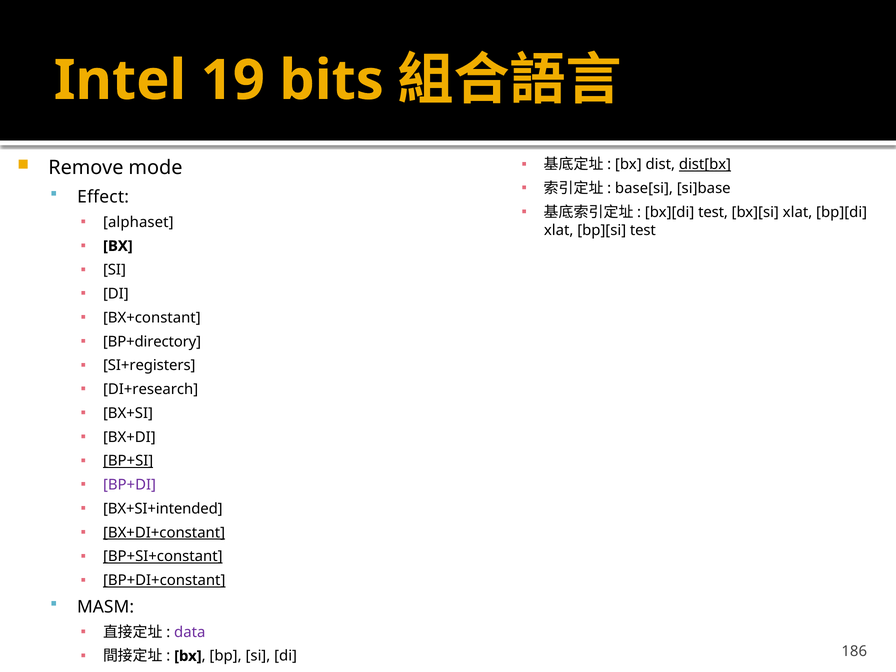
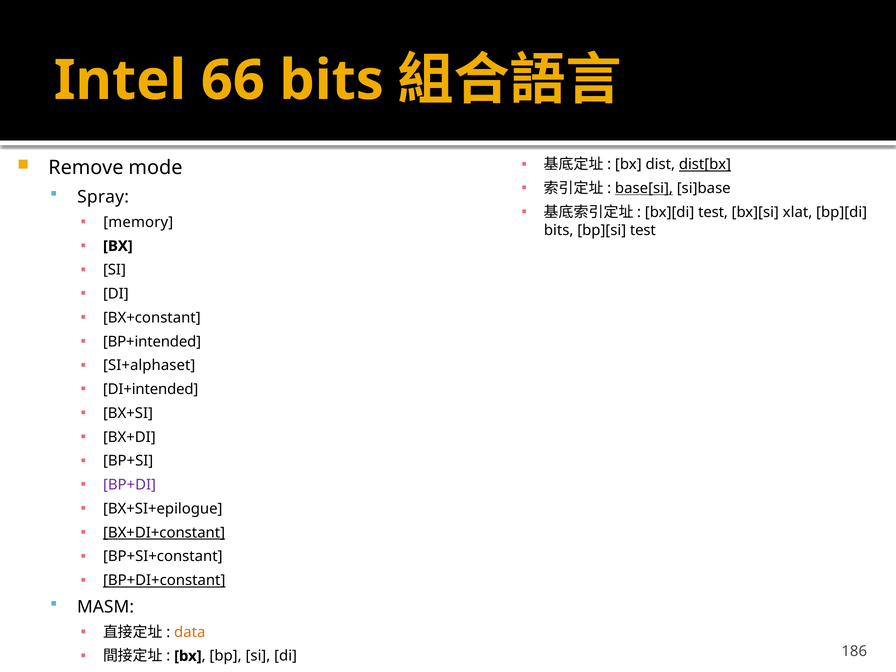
19: 19 -> 66 (233, 80)
base[si underline: none -> present (644, 188)
Effect: Effect -> Spray (103, 197)
alphaset: alphaset -> memory (138, 222)
xlat: xlat -> bits (559, 230)
BP+directory: BP+directory -> BP+intended (152, 342)
SI+registers: SI+registers -> SI+alphaset (149, 365)
DI+research: DI+research -> DI+intended (151, 389)
BP+SI underline: present -> none (128, 461)
BX+SI+intended: BX+SI+intended -> BX+SI+epilogue (163, 509)
BP+SI+constant underline: present -> none (163, 557)
data colour: purple -> orange (190, 632)
